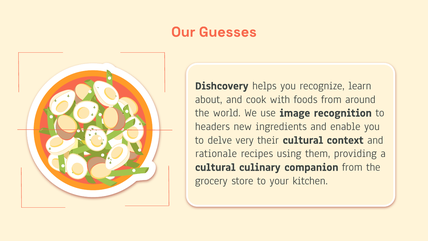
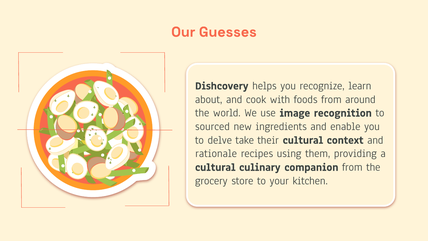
headers: headers -> sourced (212, 126)
very: very -> take (245, 140)
